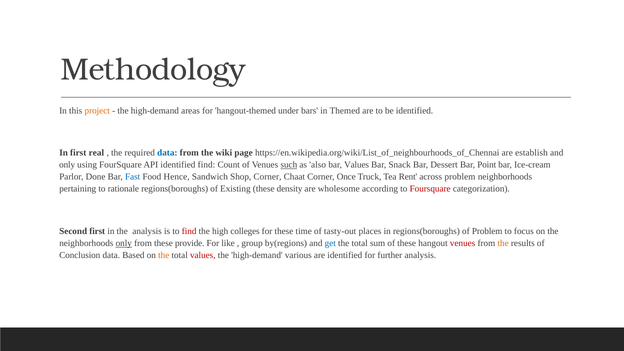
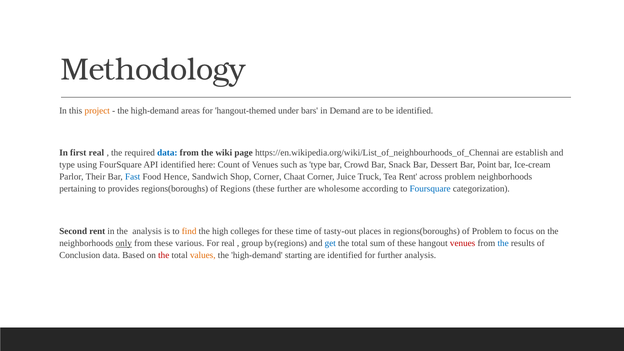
Themed: Themed -> Demand (345, 111)
only: only -> type (67, 165)
identified find: find -> here (207, 165)
such underline: present -> none (289, 165)
as also: also -> type (318, 165)
bar Values: Values -> Crowd (357, 165)
Done: Done -> Their (96, 177)
Once: Once -> Juice (346, 177)
rationale: rationale -> provides (123, 189)
Existing: Existing -> Regions (235, 189)
these density: density -> further (289, 189)
Foursquare colour: red -> blue (430, 189)
Second first: first -> rent (97, 231)
find colour: red -> orange (189, 231)
provide: provide -> various (190, 243)
For like: like -> real (228, 243)
the colour: orange -> blue (503, 243)
the colour: orange -> red (164, 255)
values colour: red -> orange (203, 255)
various: various -> starting (298, 255)
